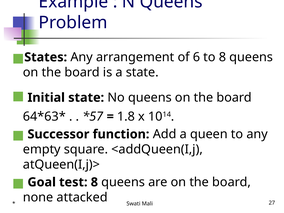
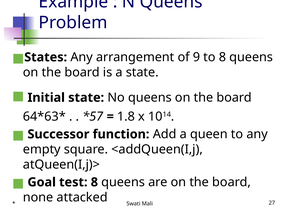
6: 6 -> 9 (196, 57)
